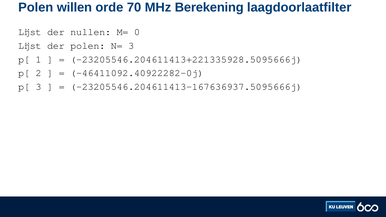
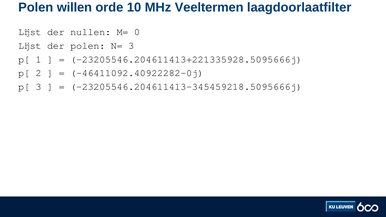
70: 70 -> 10 (134, 7)
Berekening: Berekening -> Veeltermen (209, 7)
-23205546.204611413-167636937.5095666j: -23205546.204611413-167636937.5095666j -> -23205546.204611413-345459218.5095666j (186, 87)
